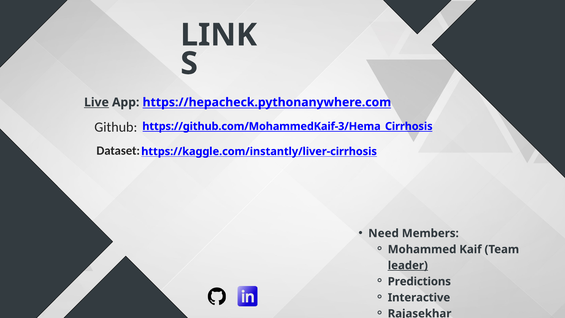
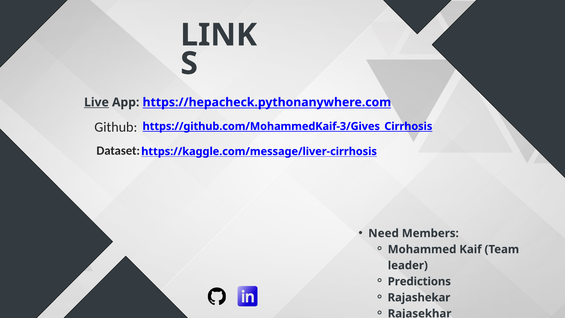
https://github.com/MohammedKaif-3/Hema_Cirrhosis: https://github.com/MohammedKaif-3/Hema_Cirrhosis -> https://github.com/MohammedKaif-3/Gives_Cirrhosis (287, 126)
https://kaggle.com/instantly/liver-cirrhosis: https://kaggle.com/instantly/liver-cirrhosis -> https://kaggle.com/message/liver-cirrhosis (259, 151)
leader underline: present -> none (408, 265)
Interactive: Interactive -> Rajashekar (419, 297)
